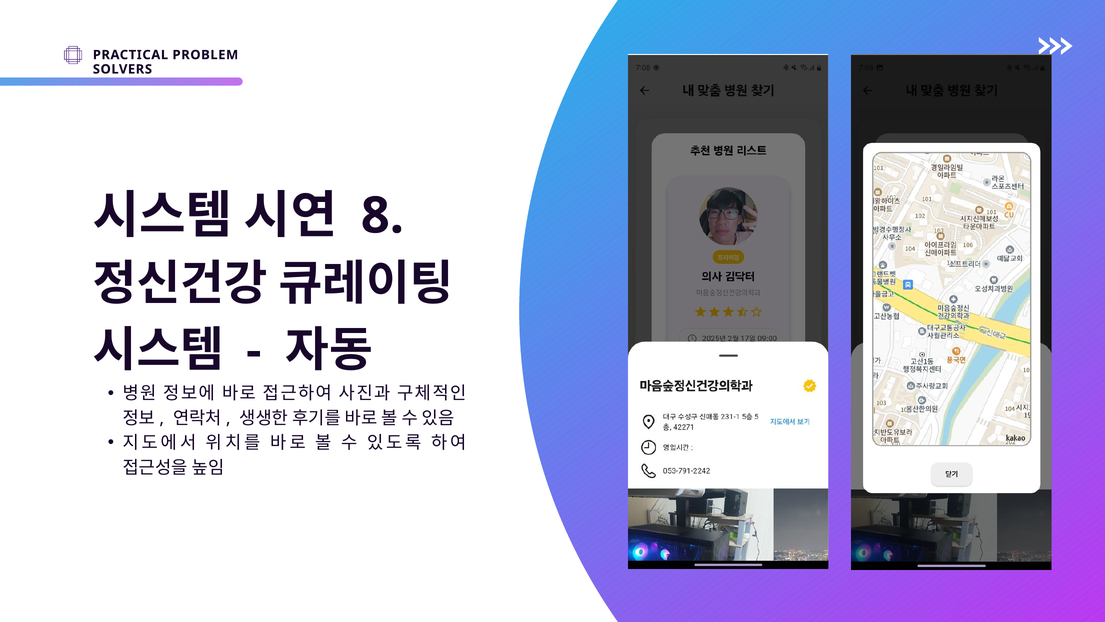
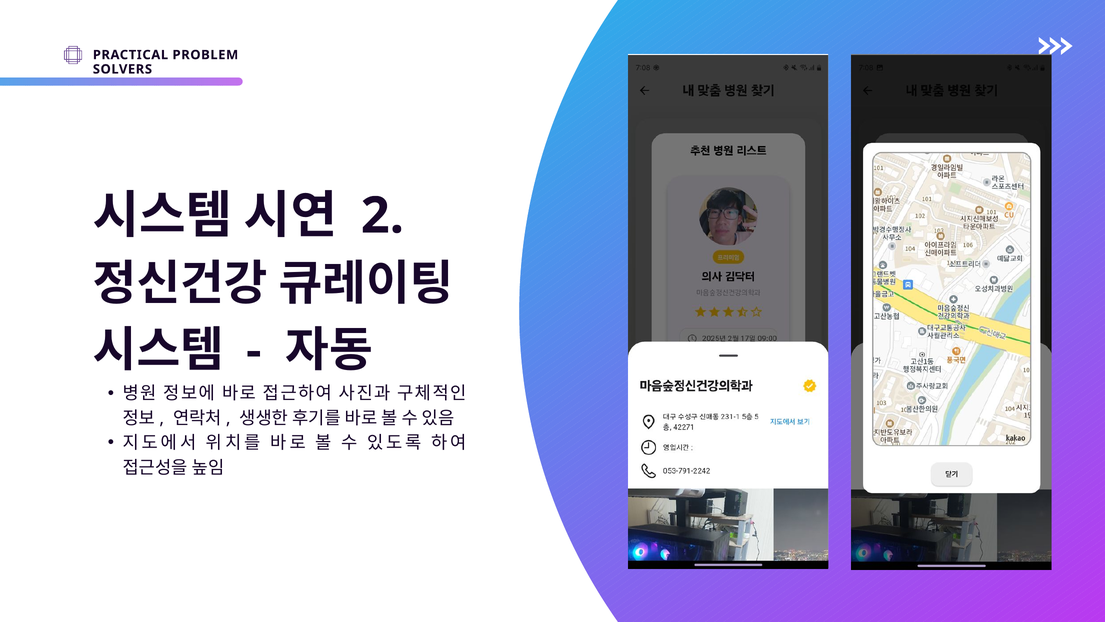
8: 8 -> 2 (382, 216)
